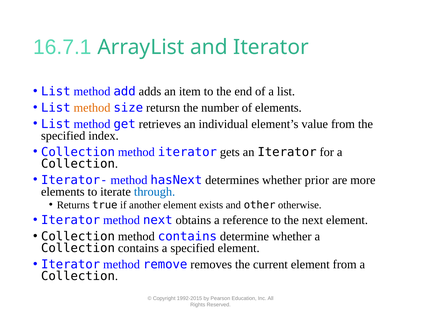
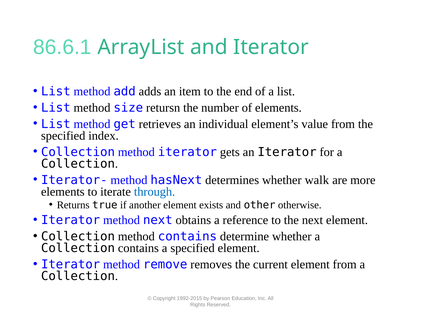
16.7.1: 16.7.1 -> 86.6.1 (62, 47)
method colour: orange -> black (92, 108)
prior: prior -> walk (317, 180)
